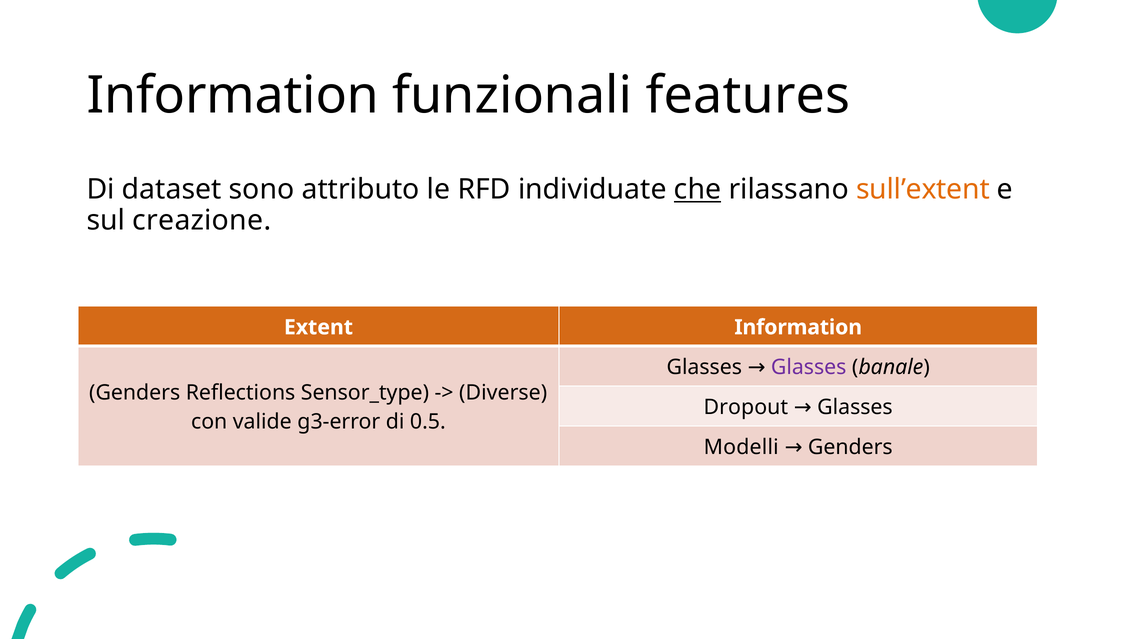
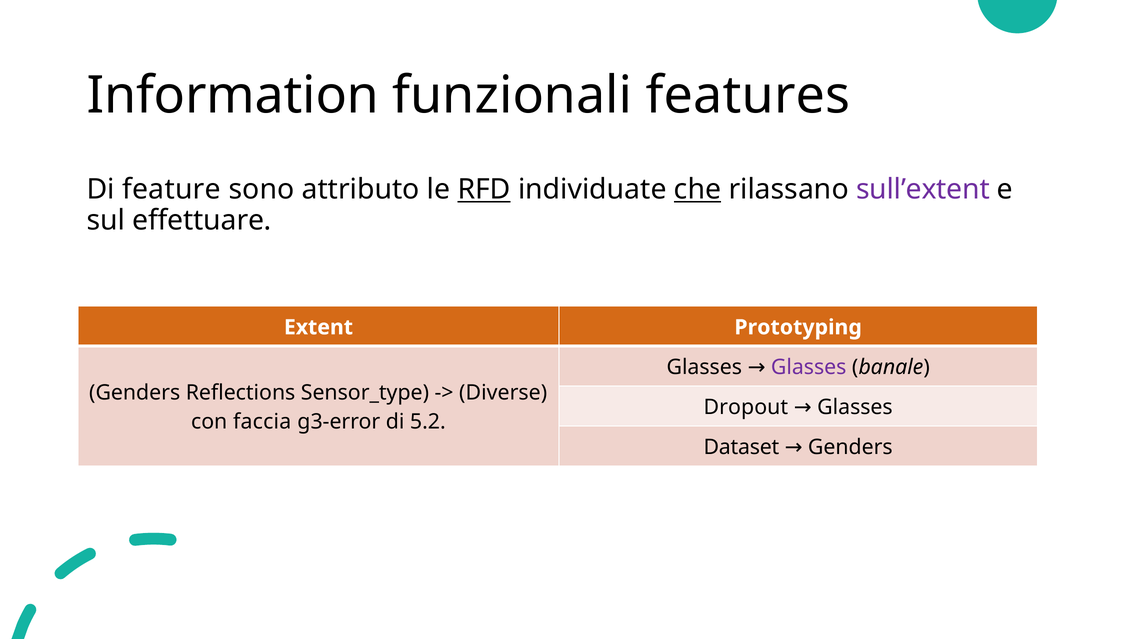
dataset: dataset -> feature (172, 190)
RFD underline: none -> present (484, 190)
sull’extent colour: orange -> purple (923, 190)
creazione: creazione -> effettuare (202, 220)
Extent Information: Information -> Prototyping (798, 327)
valide: valide -> faccia (262, 422)
0.5: 0.5 -> 5.2 (428, 422)
Modelli: Modelli -> Dataset (741, 447)
